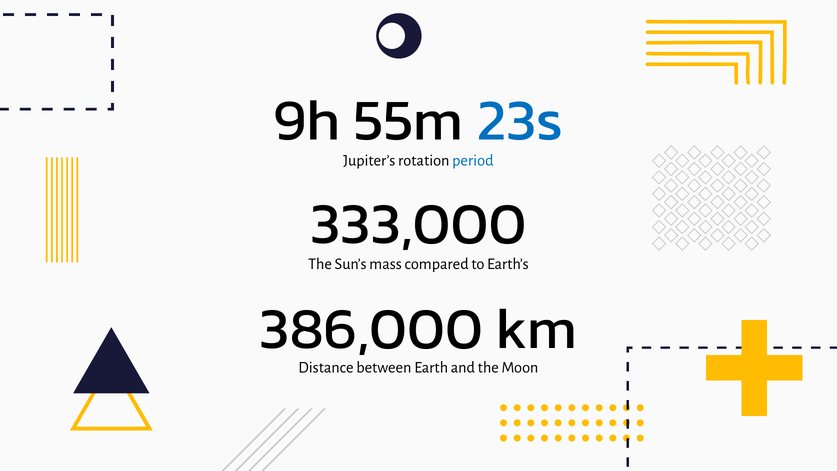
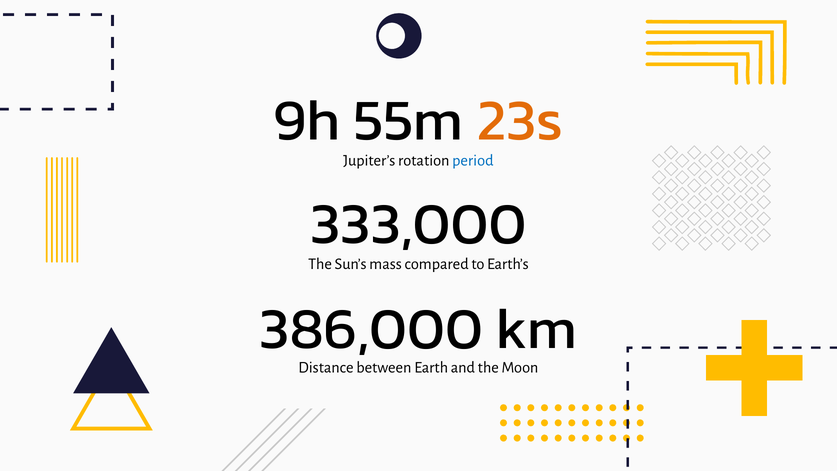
23s colour: blue -> orange (520, 121)
